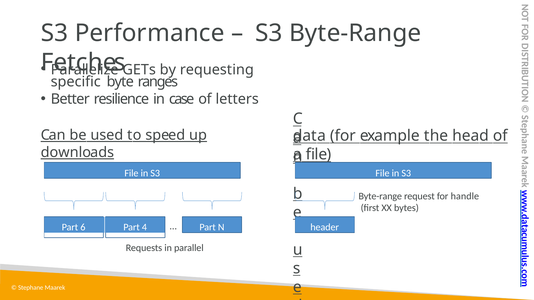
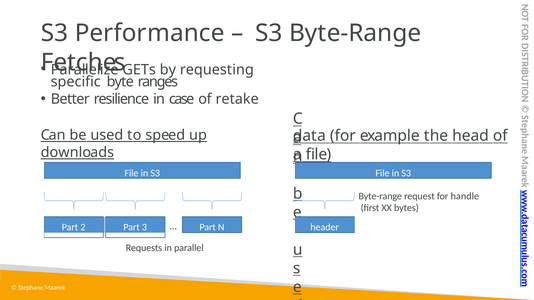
letters: letters -> retake (237, 99)
6: 6 -> 2 (83, 228)
4: 4 -> 3 (144, 228)
